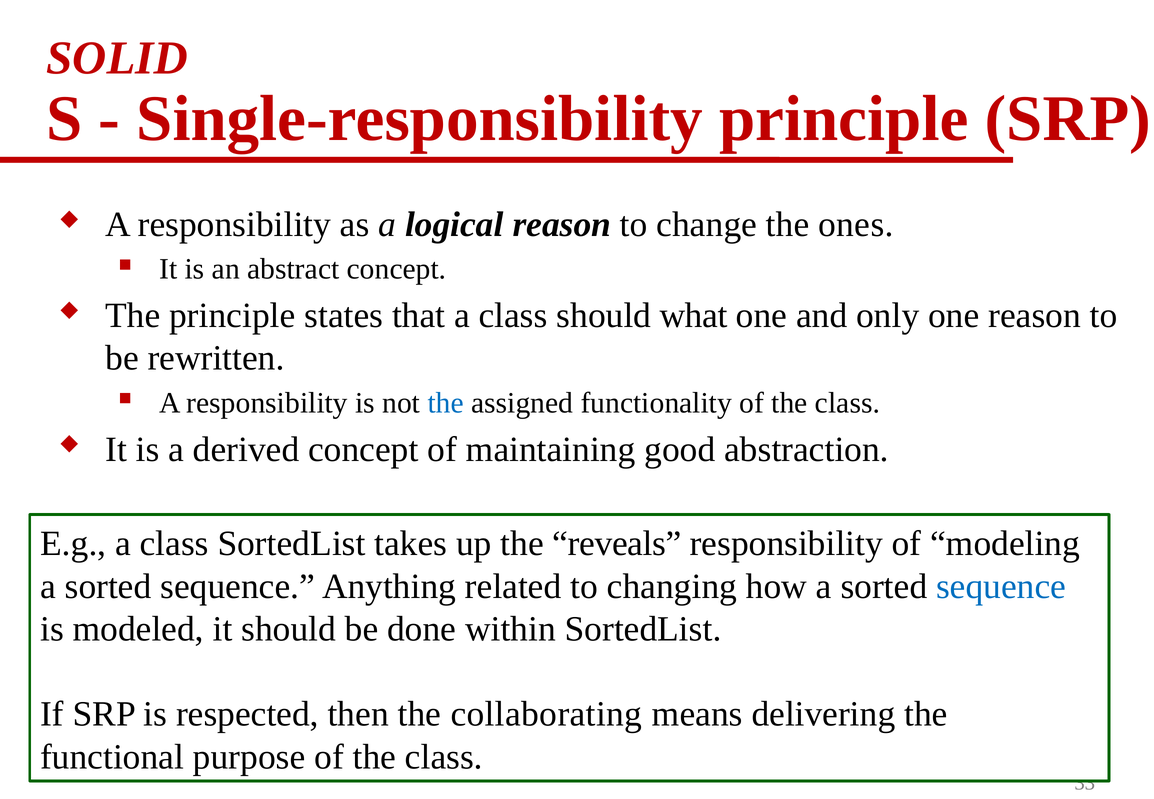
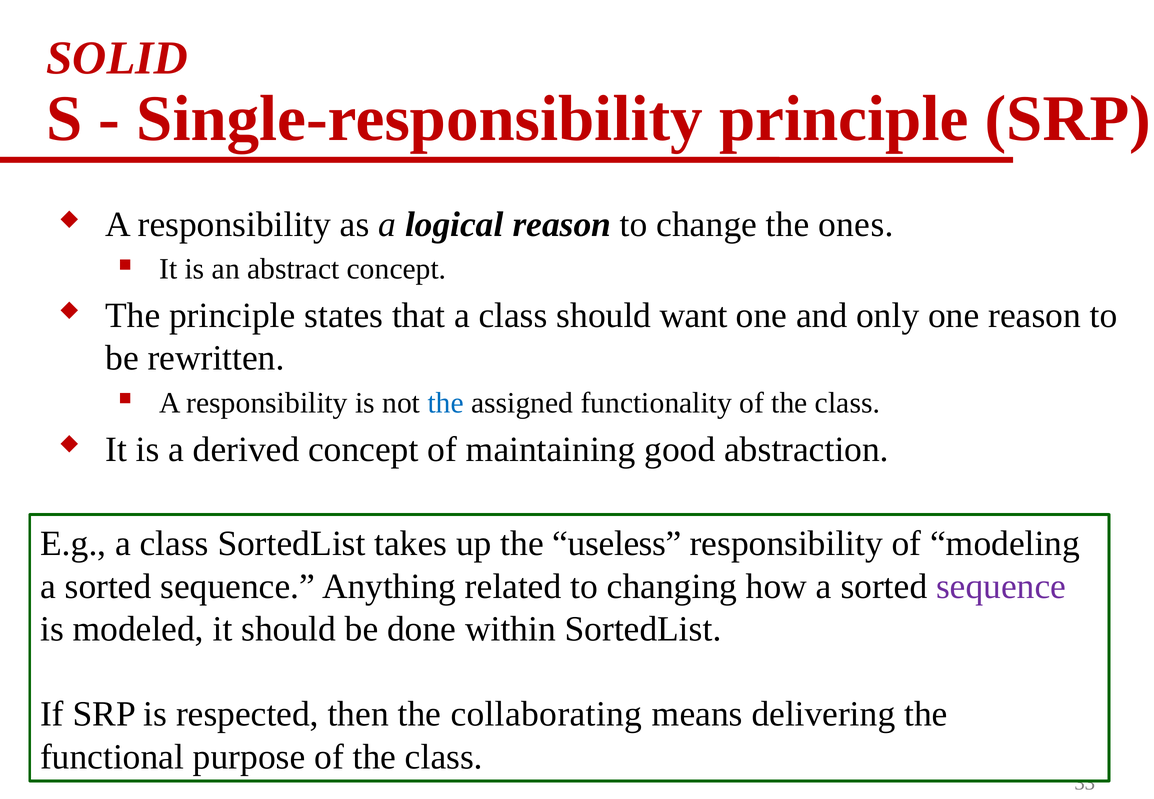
what: what -> want (694, 316)
reveals: reveals -> useless (617, 544)
sequence colour: blue -> purple (1001, 586)
